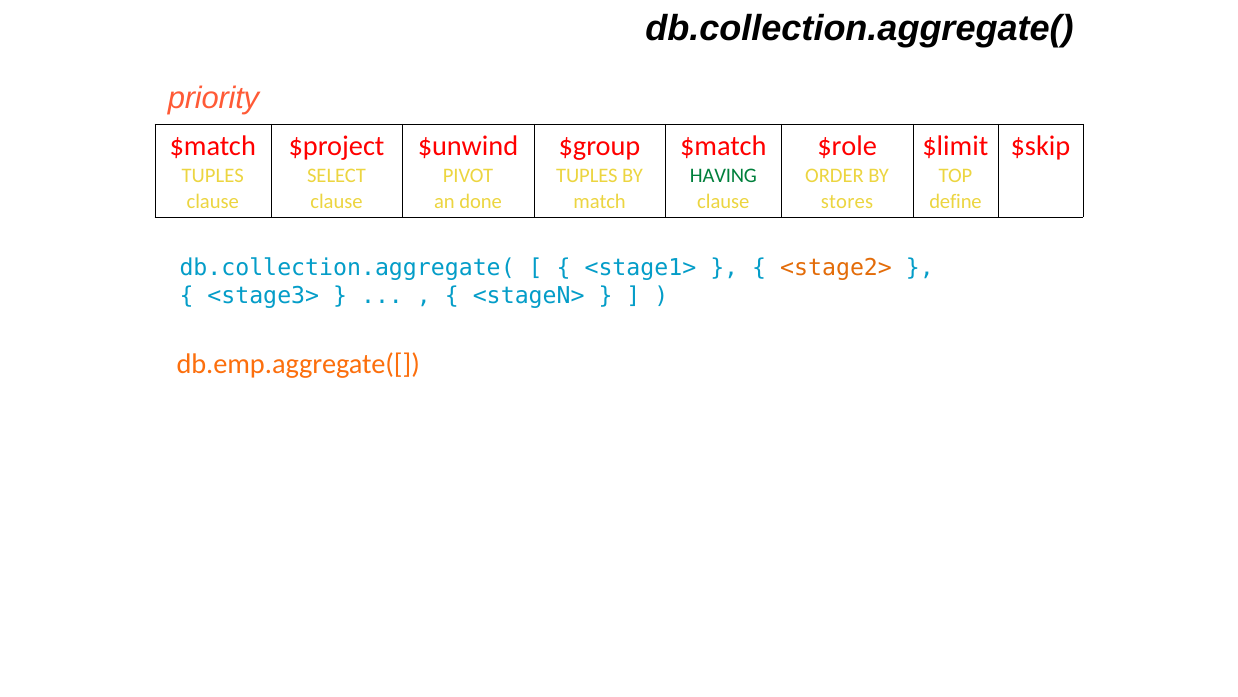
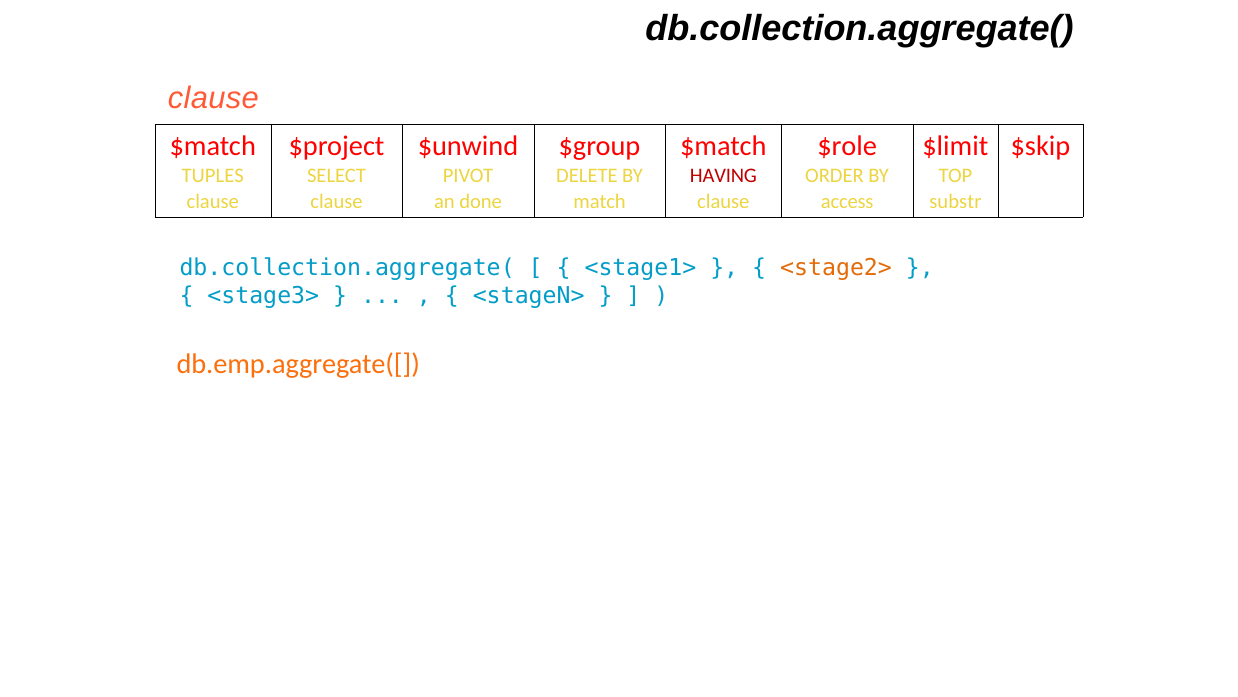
priority: priority -> clause (213, 98)
TUPLES: TUPLES -> DELETE (587, 176)
HAVING colour: green -> red (723, 176)
stores: stores -> access (847, 201)
define: define -> substr (955, 201)
